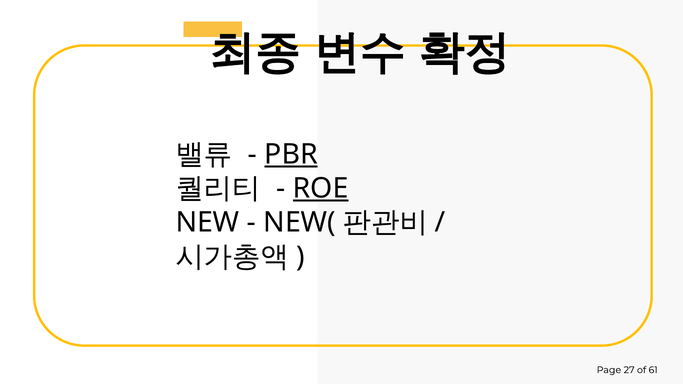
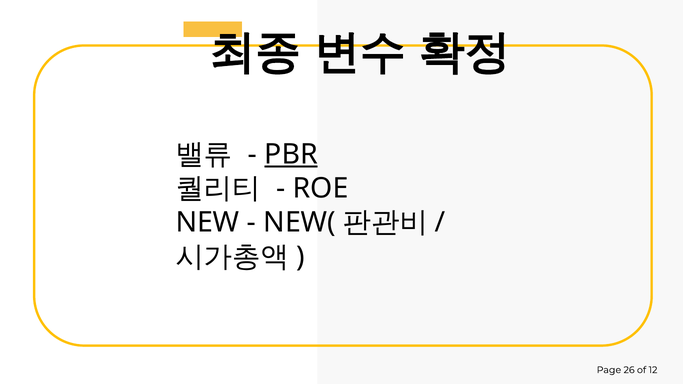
ROE underline: present -> none (321, 188)
27: 27 -> 26 (629, 370)
61: 61 -> 12 (653, 370)
